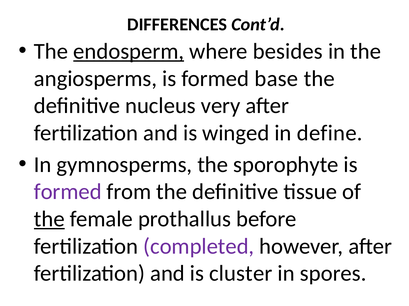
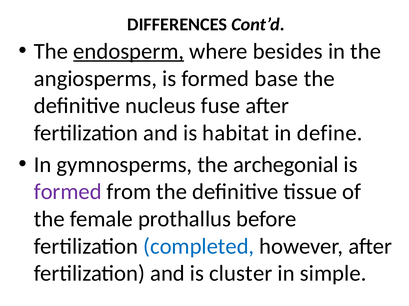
very: very -> fuse (221, 106)
winged: winged -> habitat (236, 133)
sporophyte: sporophyte -> archegonial (286, 165)
the underline: present -> none (49, 220)
completed colour: purple -> blue (199, 247)
spores: spores -> simple (333, 274)
